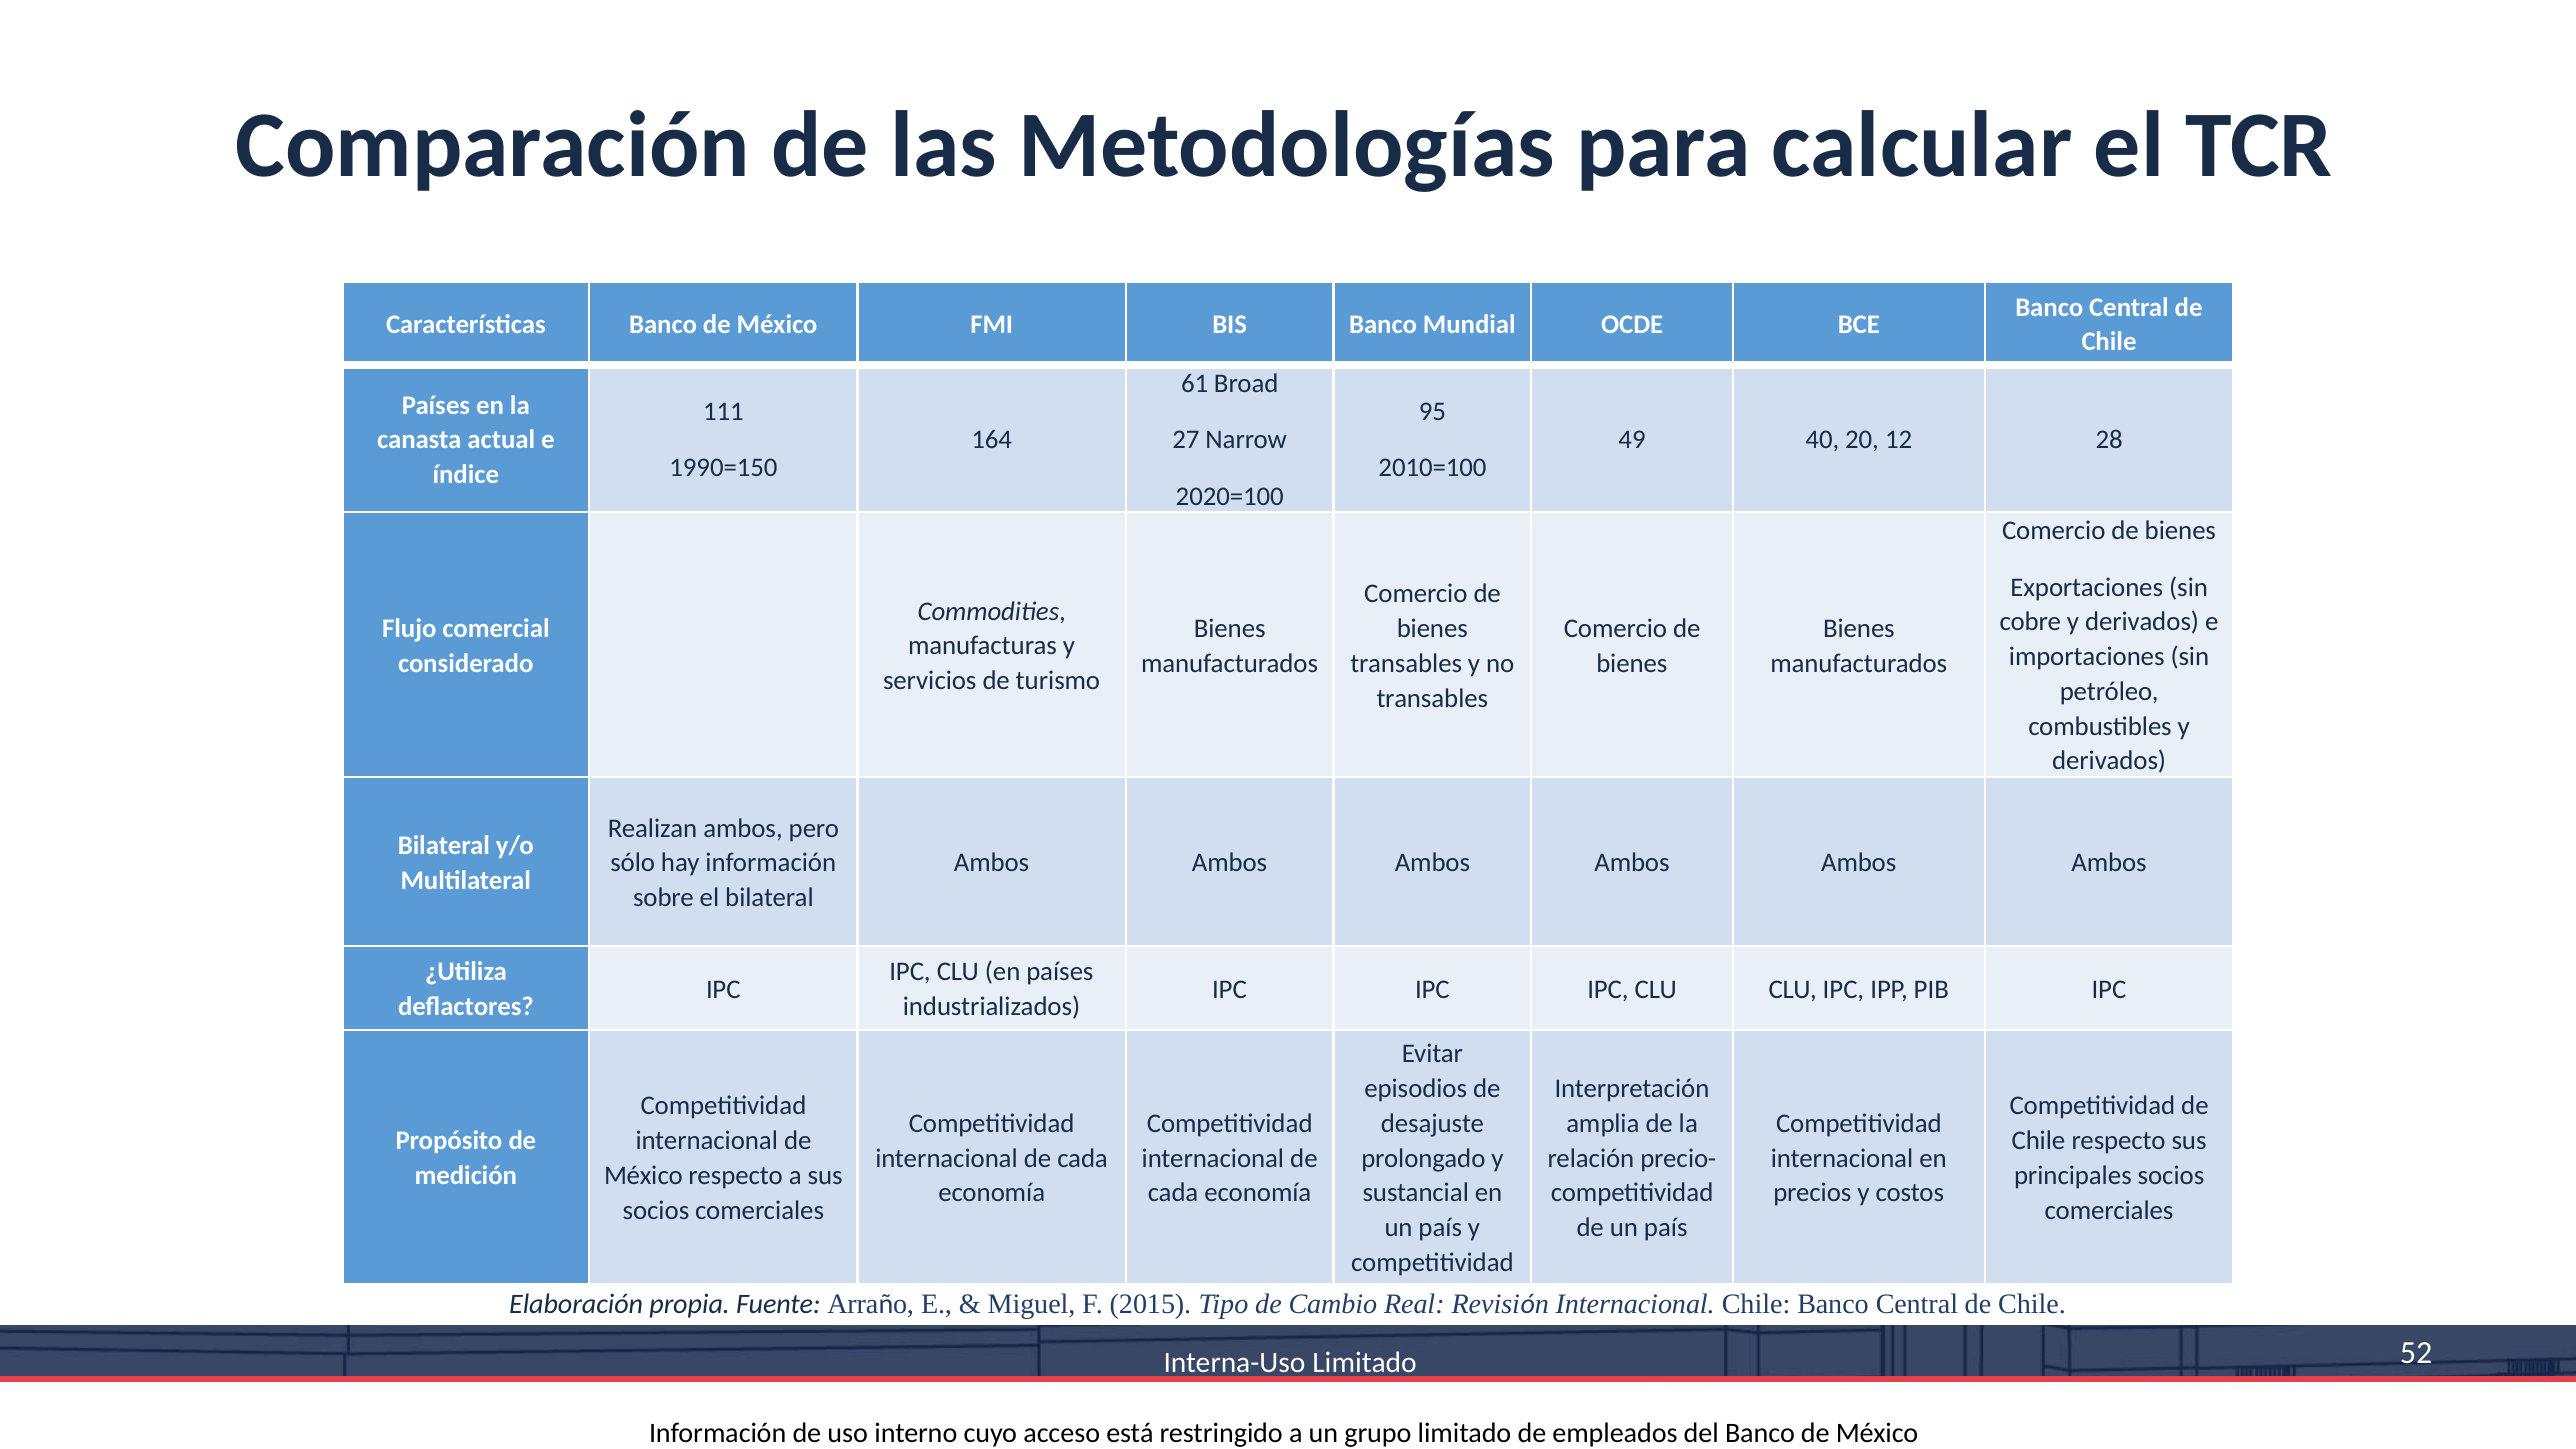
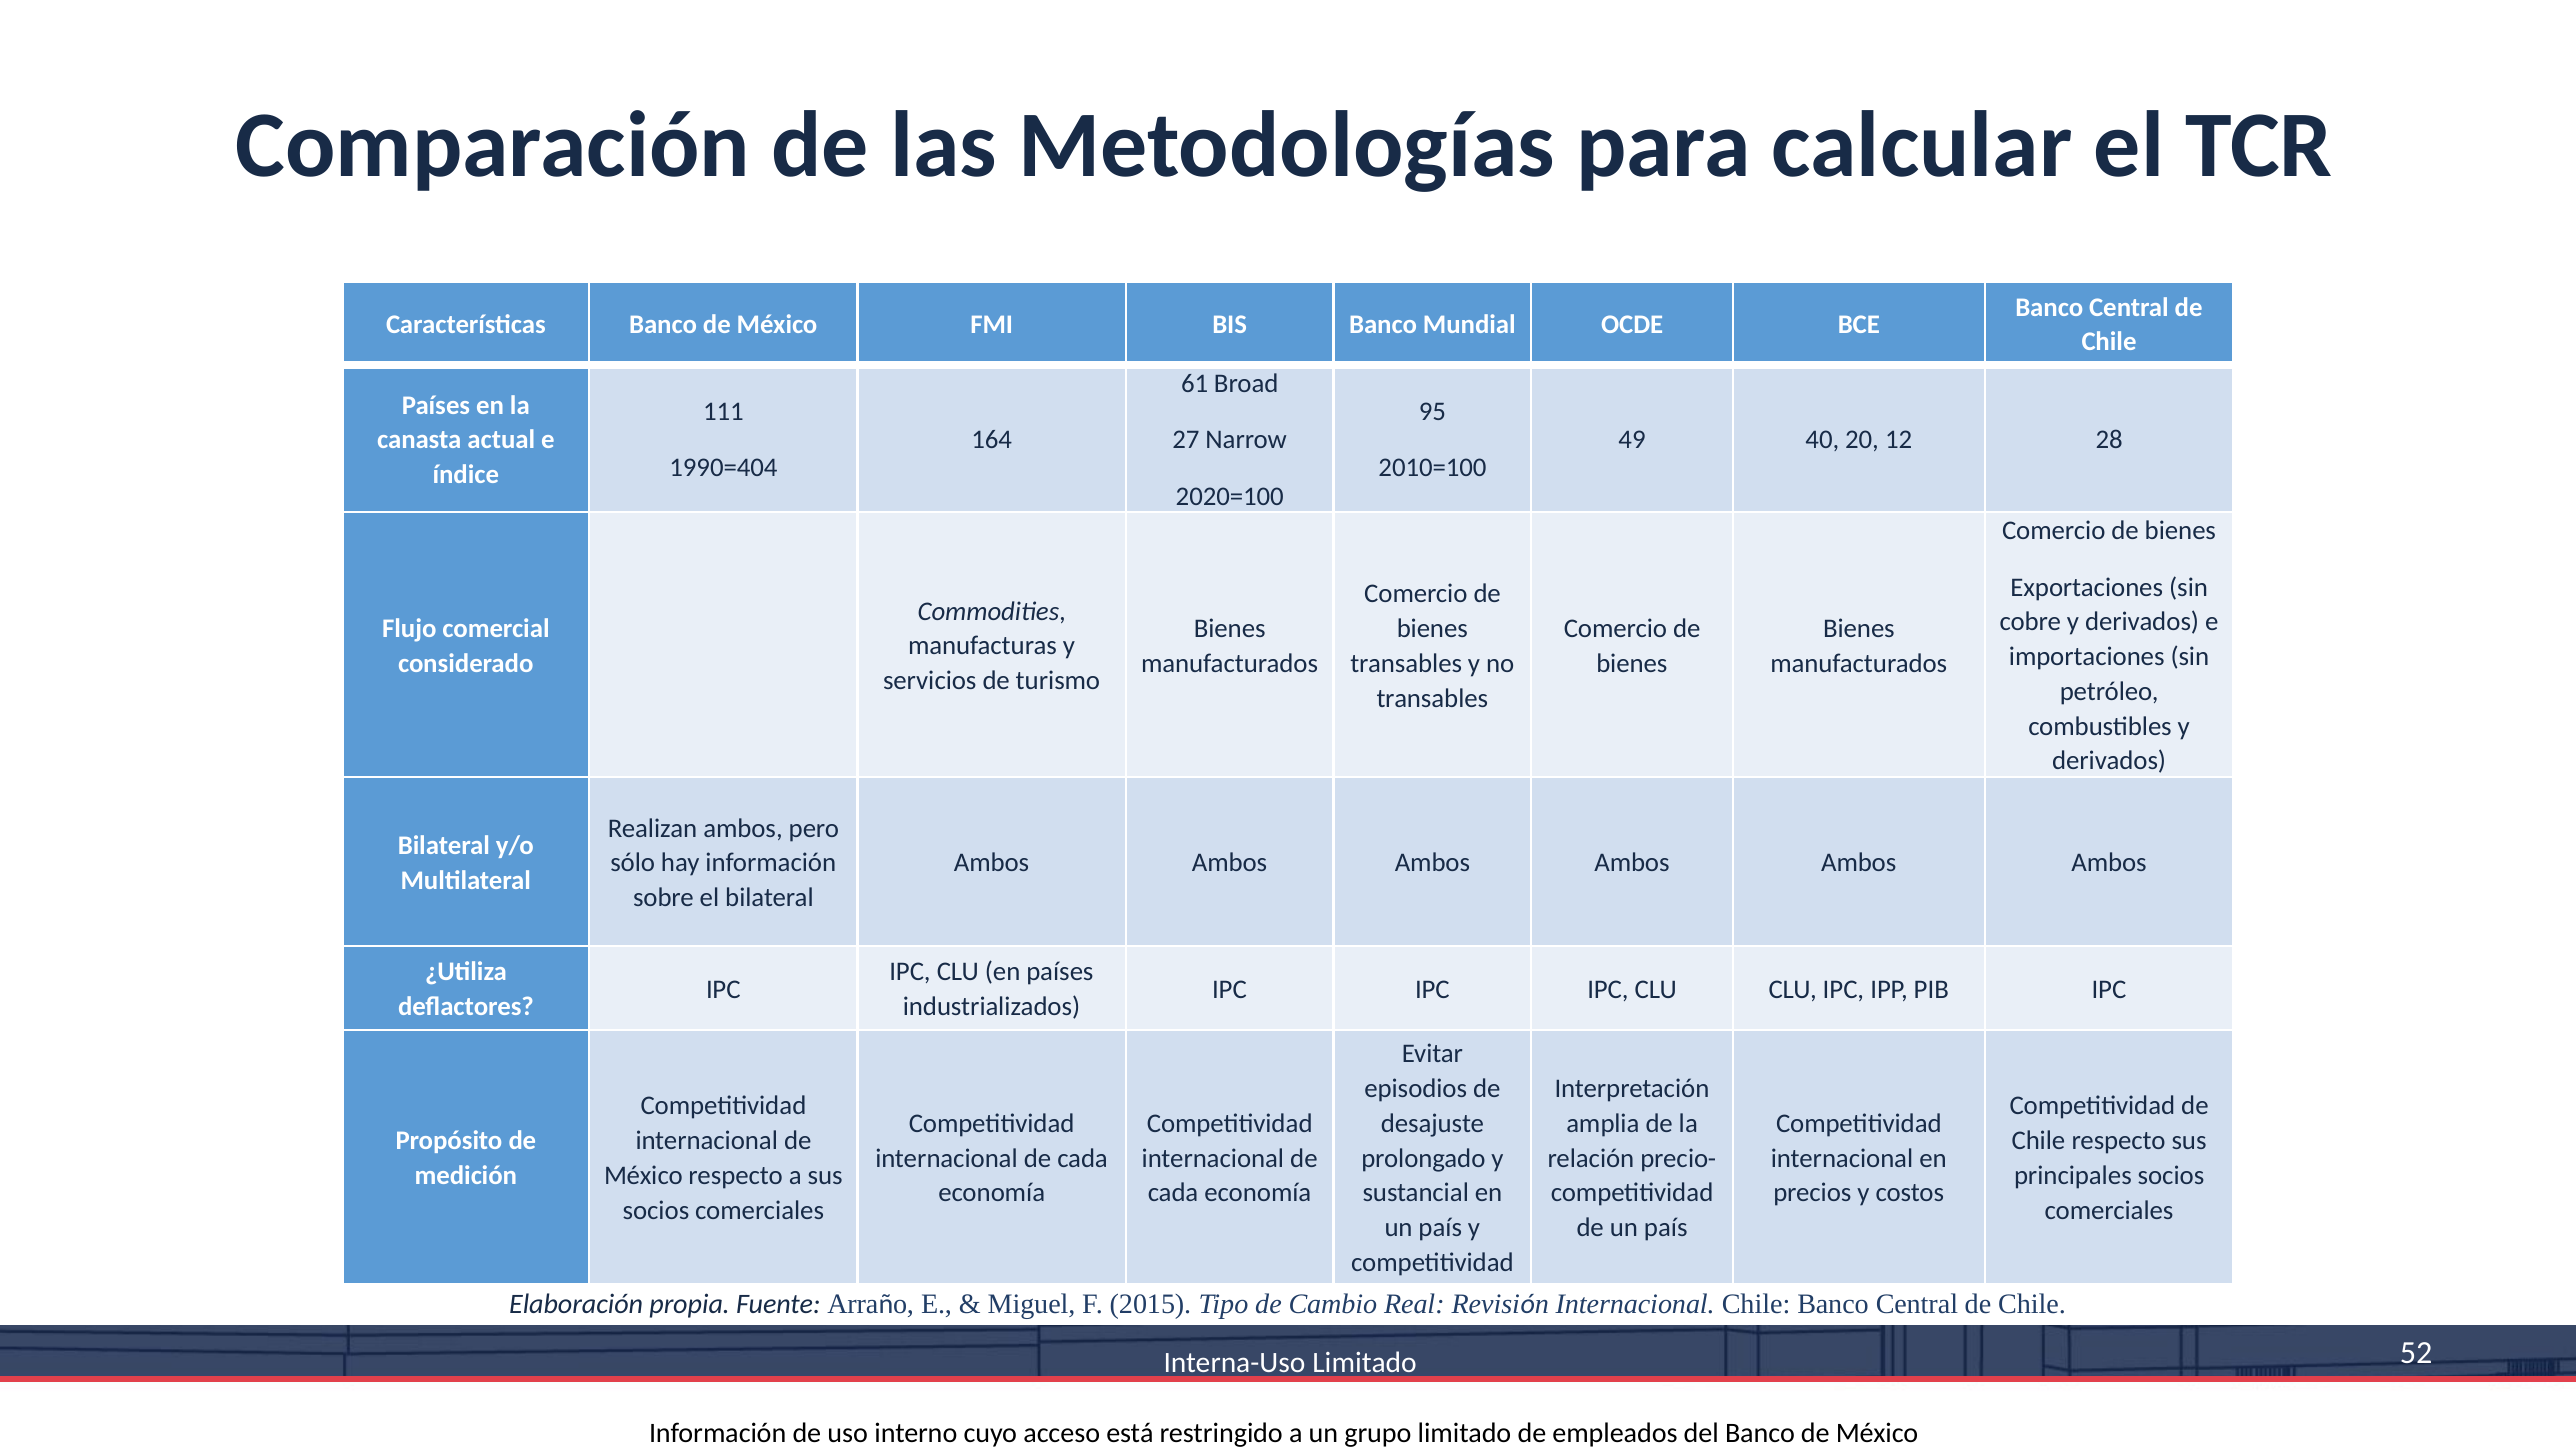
1990=150: 1990=150 -> 1990=404 (723, 468)
